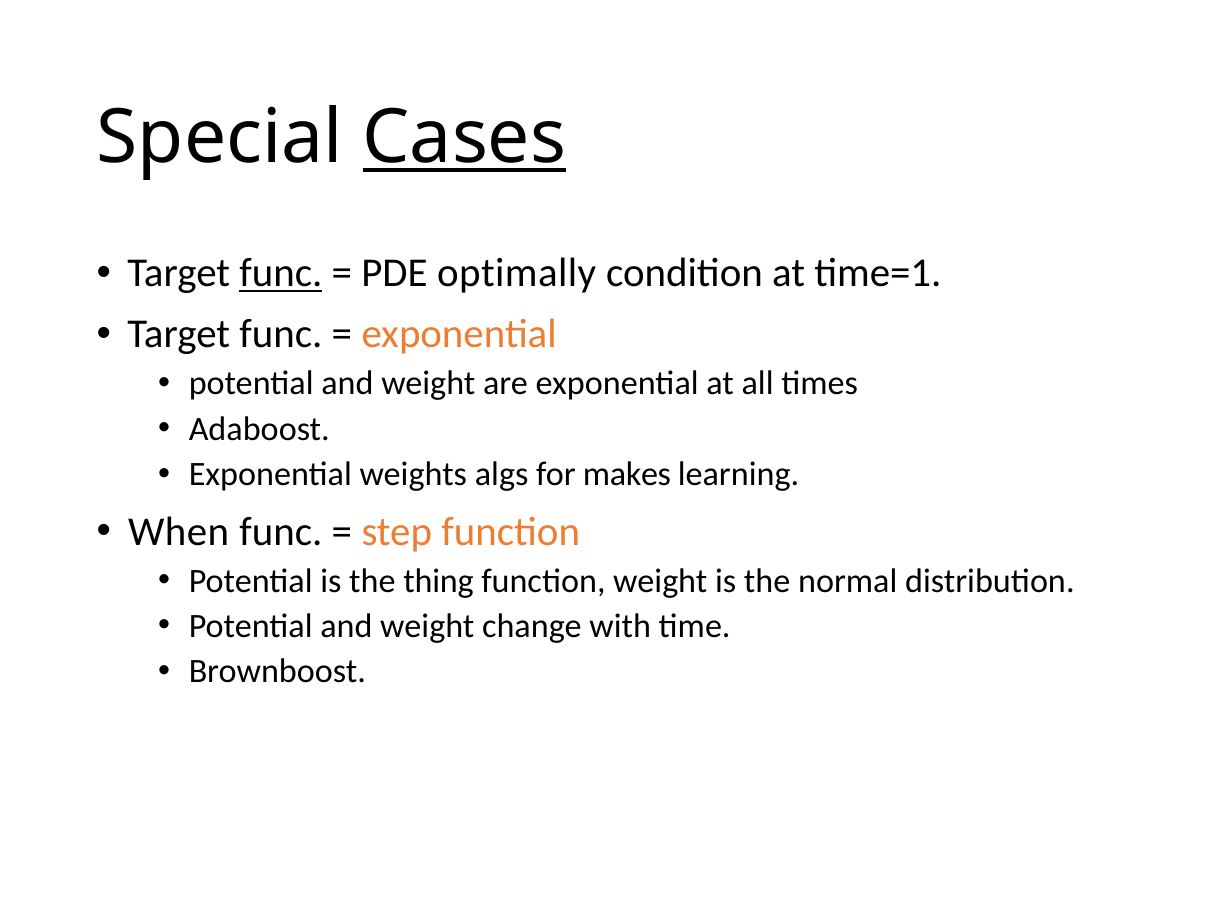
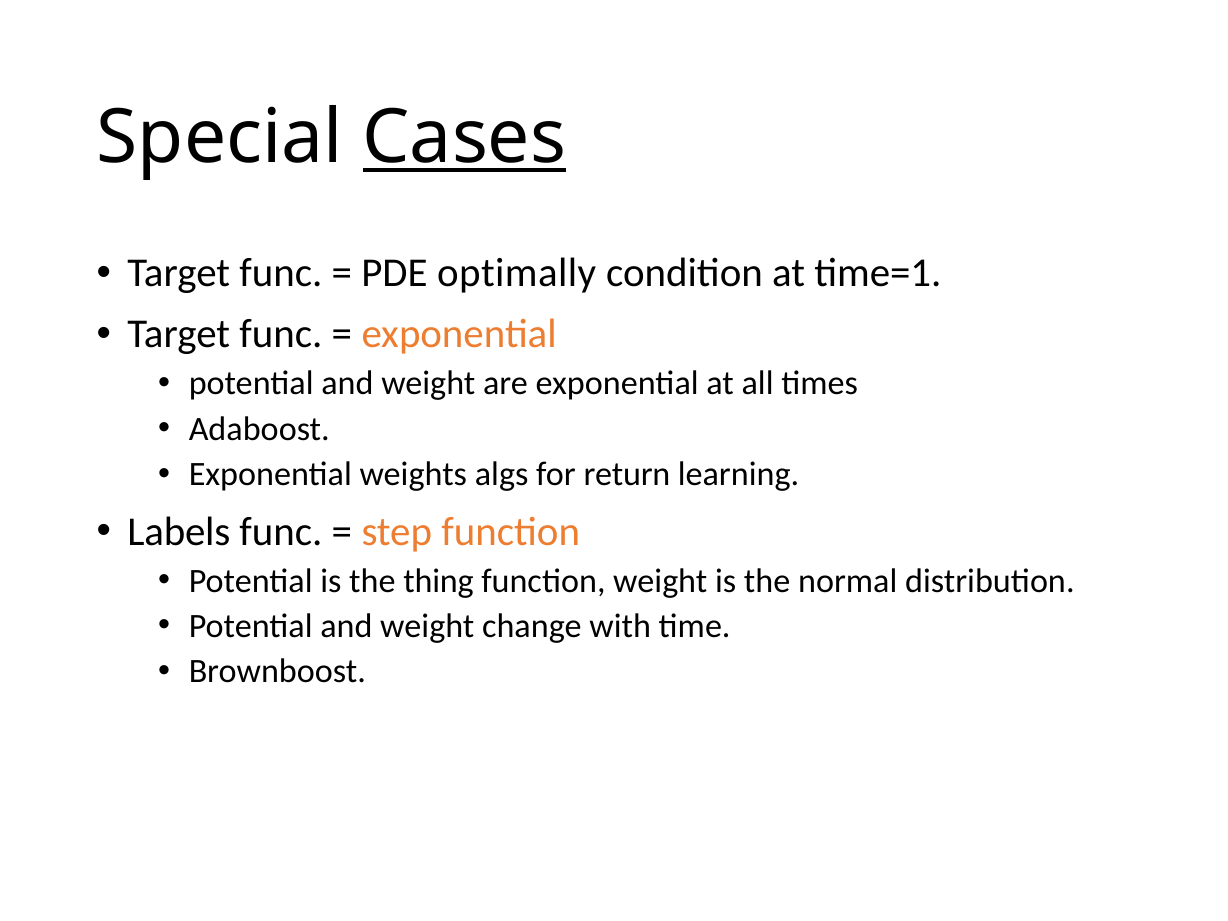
func underline: present -> none (281, 273)
makes: makes -> return (627, 474)
When: When -> Labels (179, 532)
